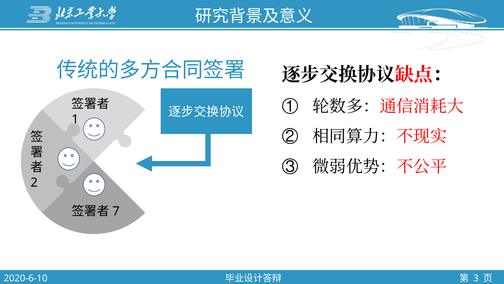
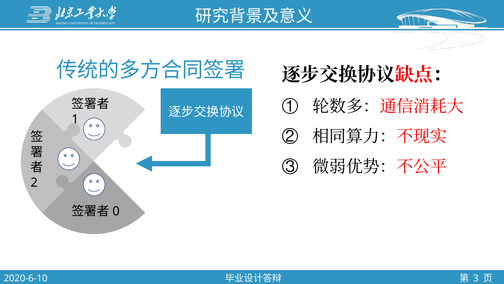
7: 7 -> 0 (116, 211)
